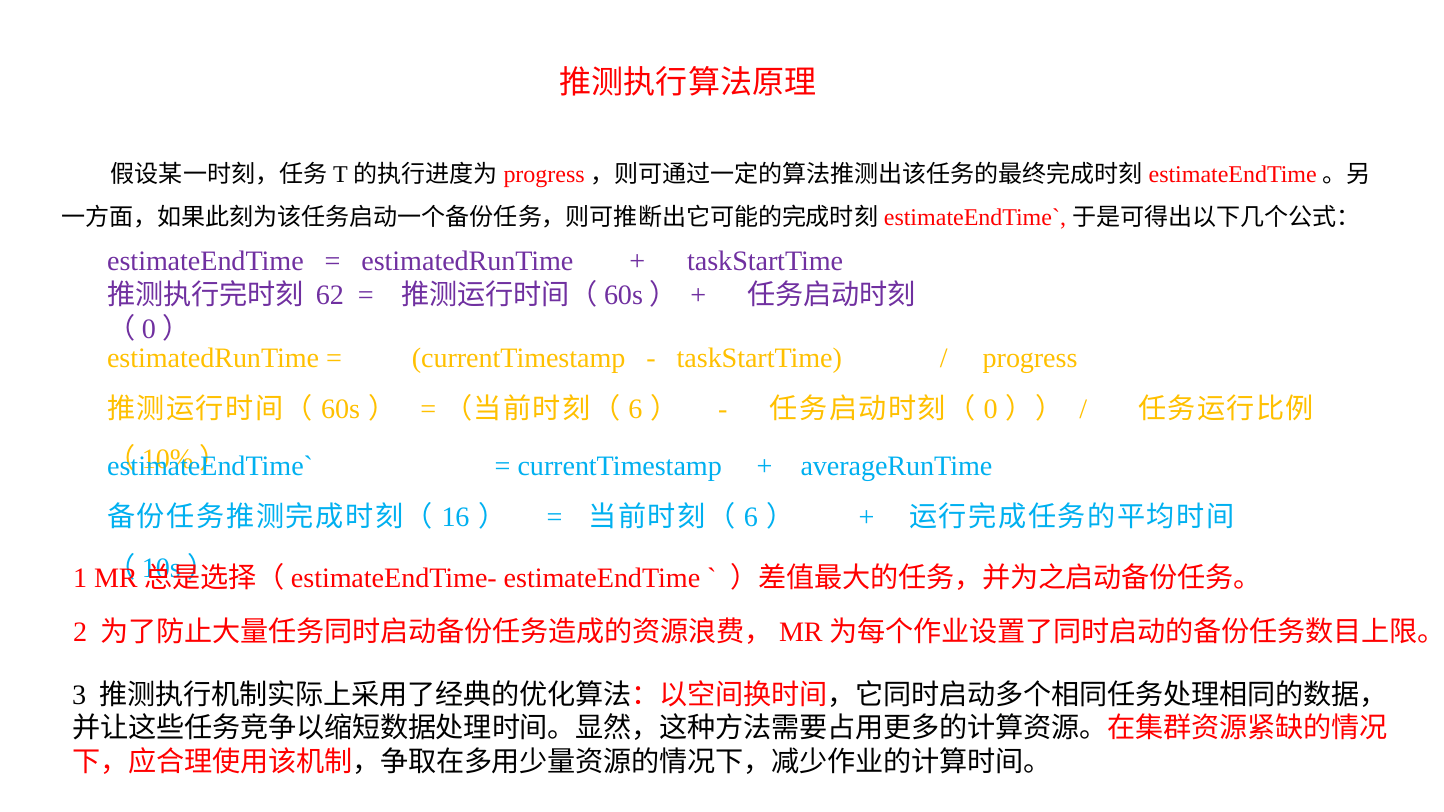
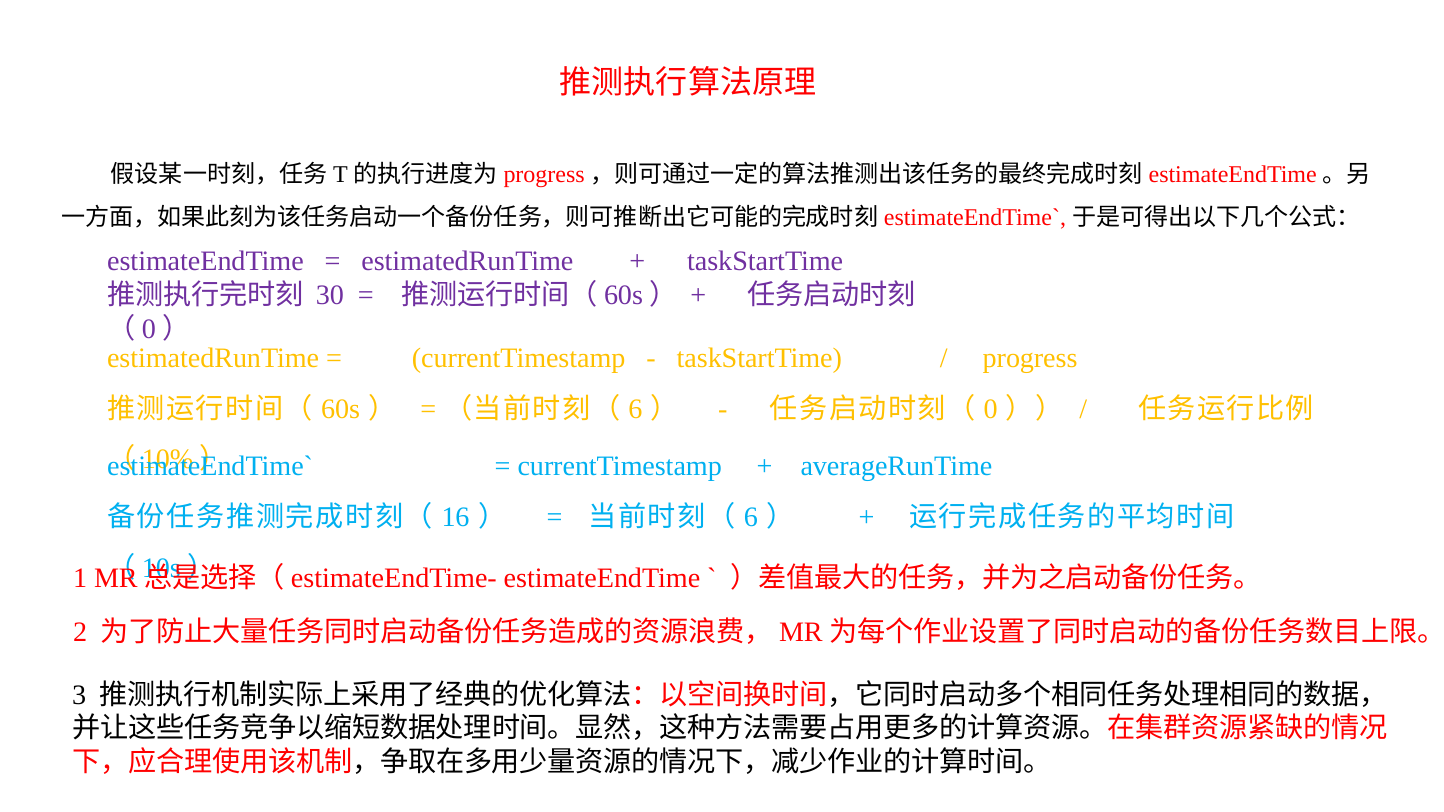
62: 62 -> 30 (330, 295)
